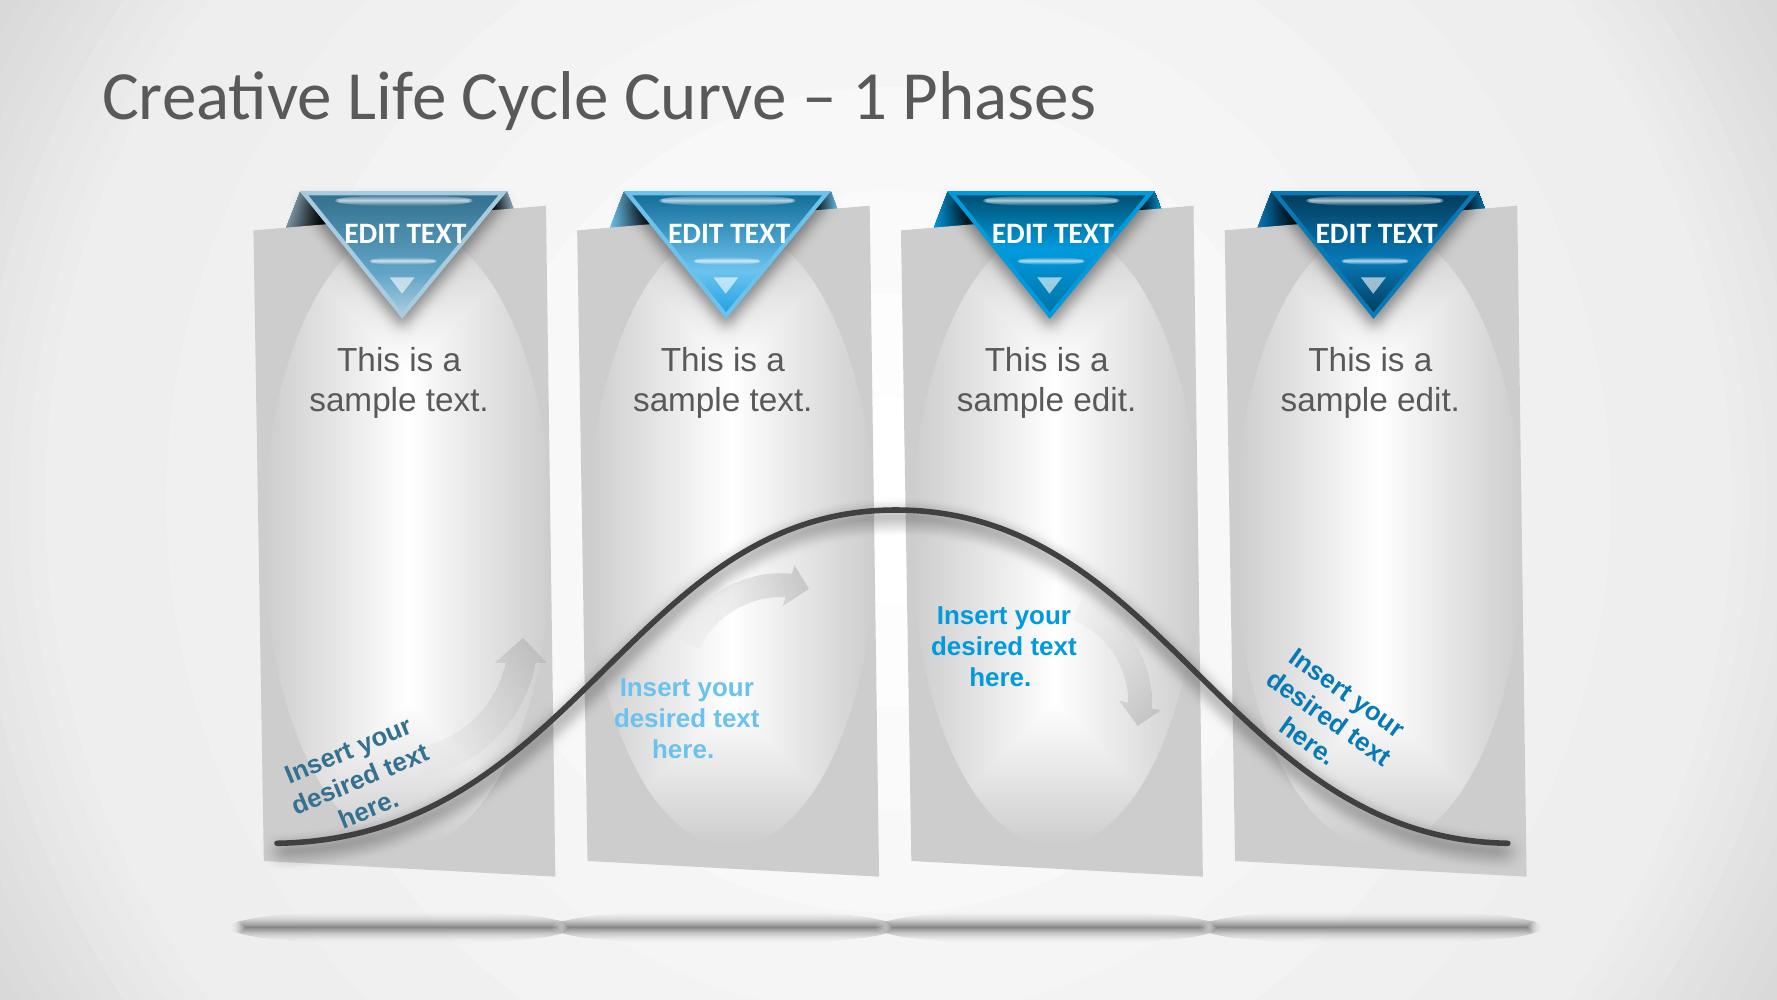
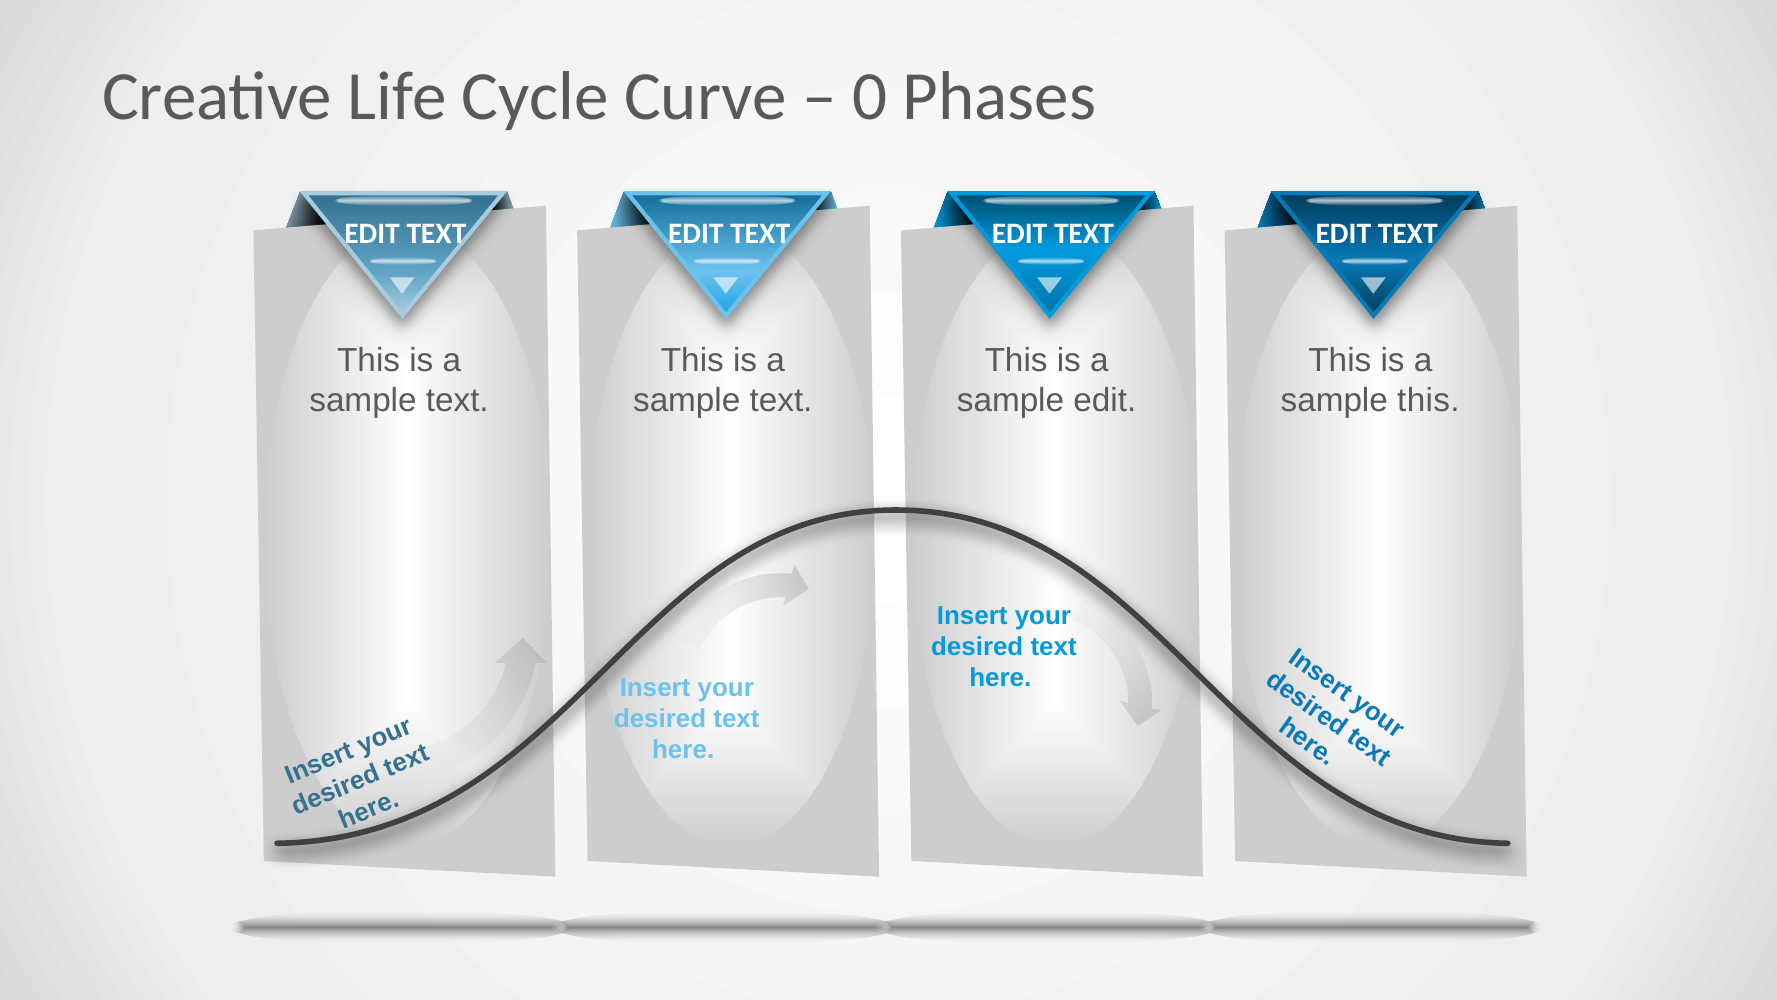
1: 1 -> 0 (870, 97)
edit: edit -> this (1428, 400)
